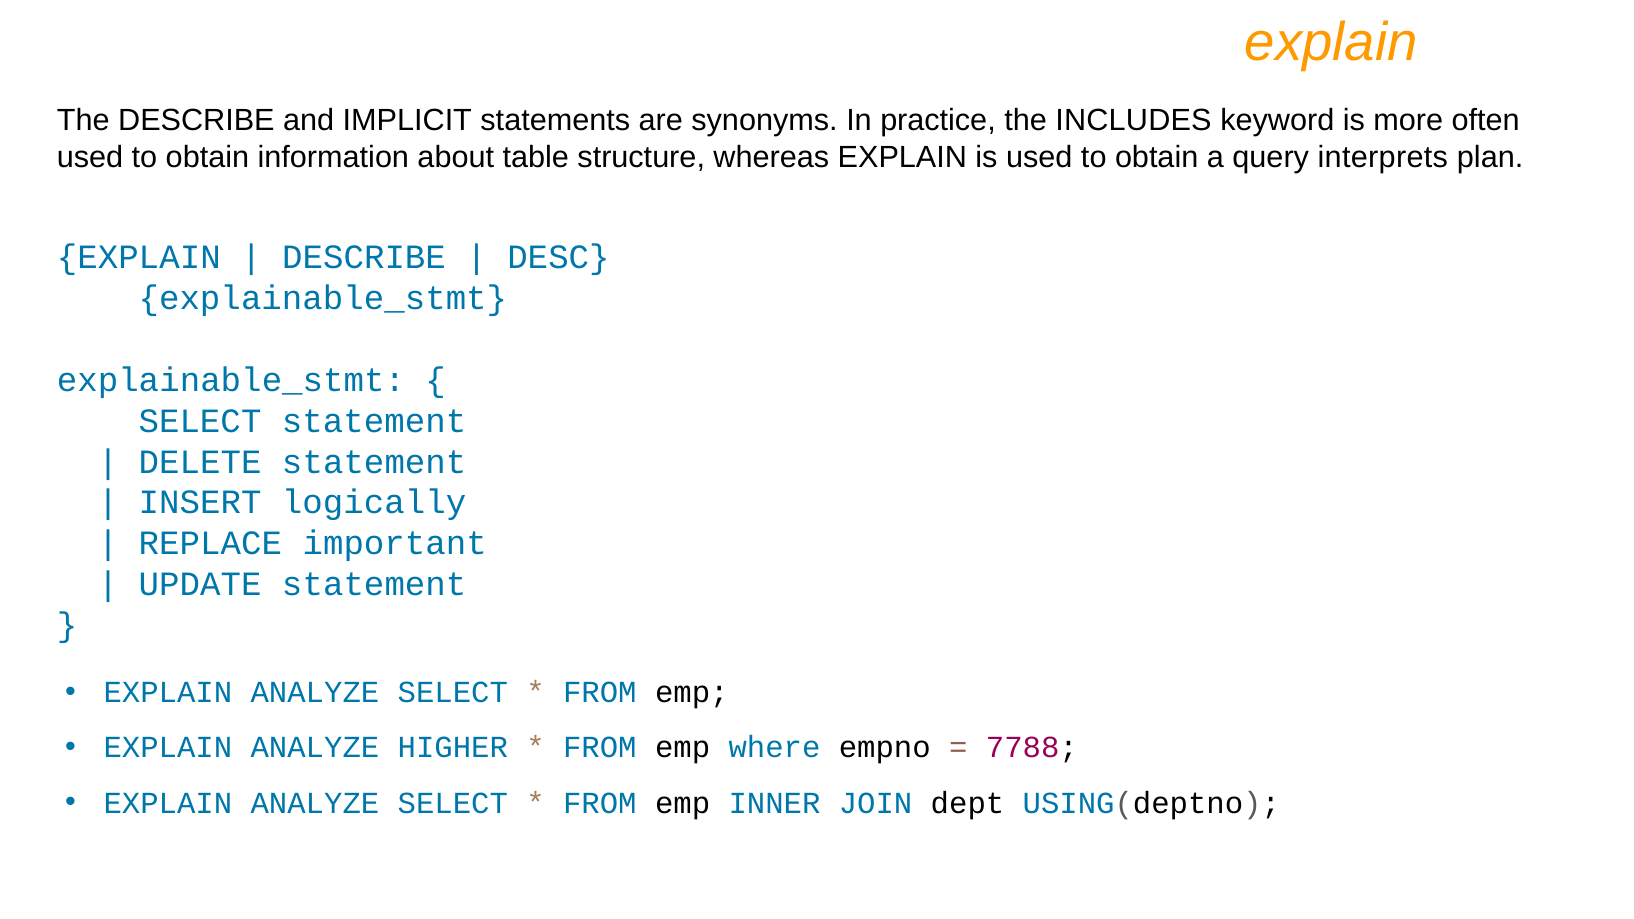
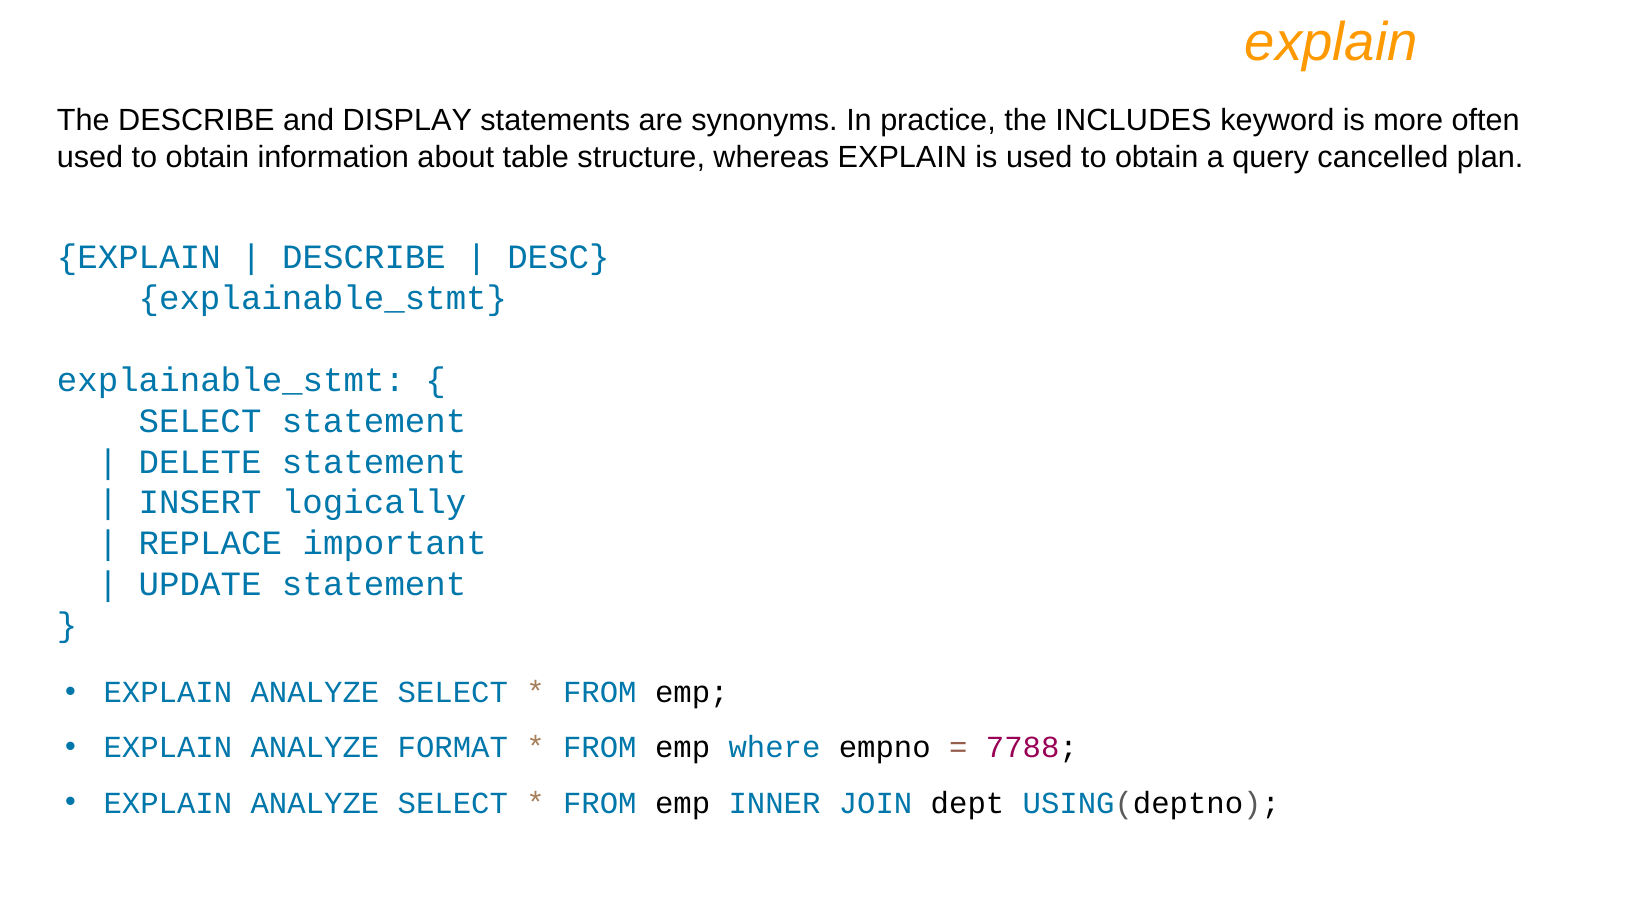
IMPLICIT: IMPLICIT -> DISPLAY (407, 121)
interprets: interprets -> cancelled (1383, 158)
HIGHER: HIGHER -> FORMAT (453, 748)
